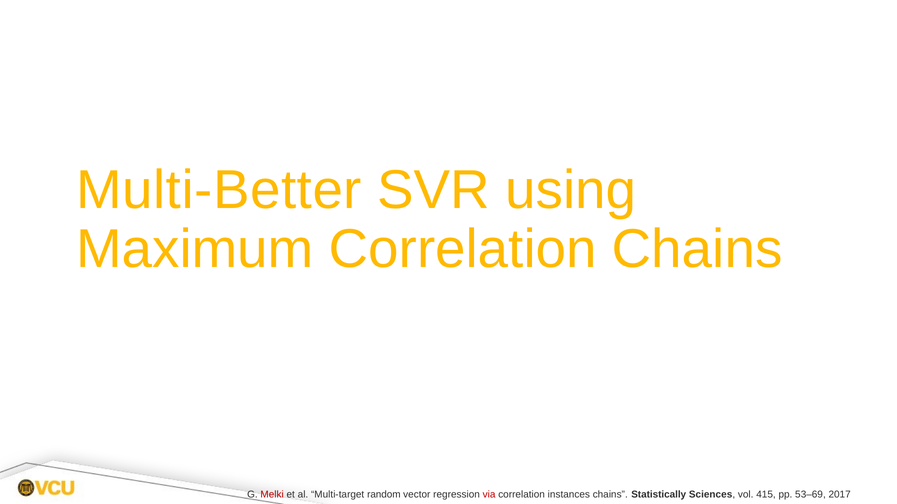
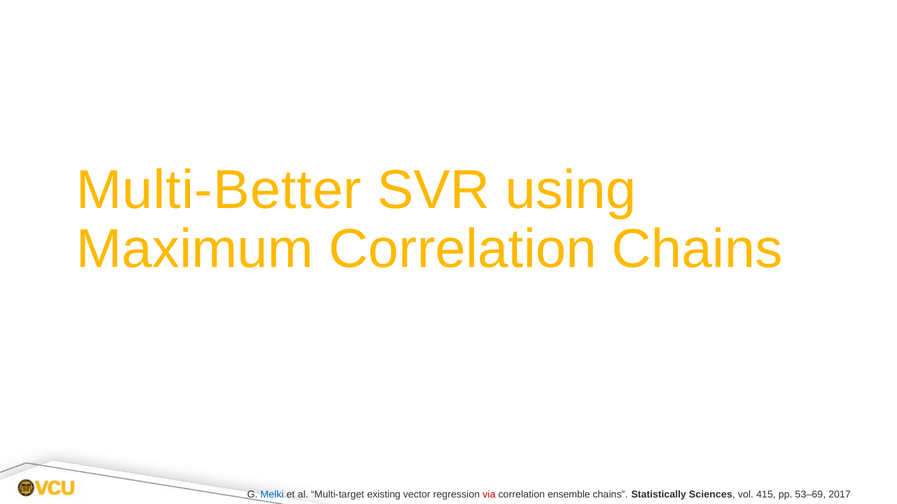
Melki colour: red -> blue (272, 495)
random: random -> existing (384, 495)
instances: instances -> ensemble (569, 495)
